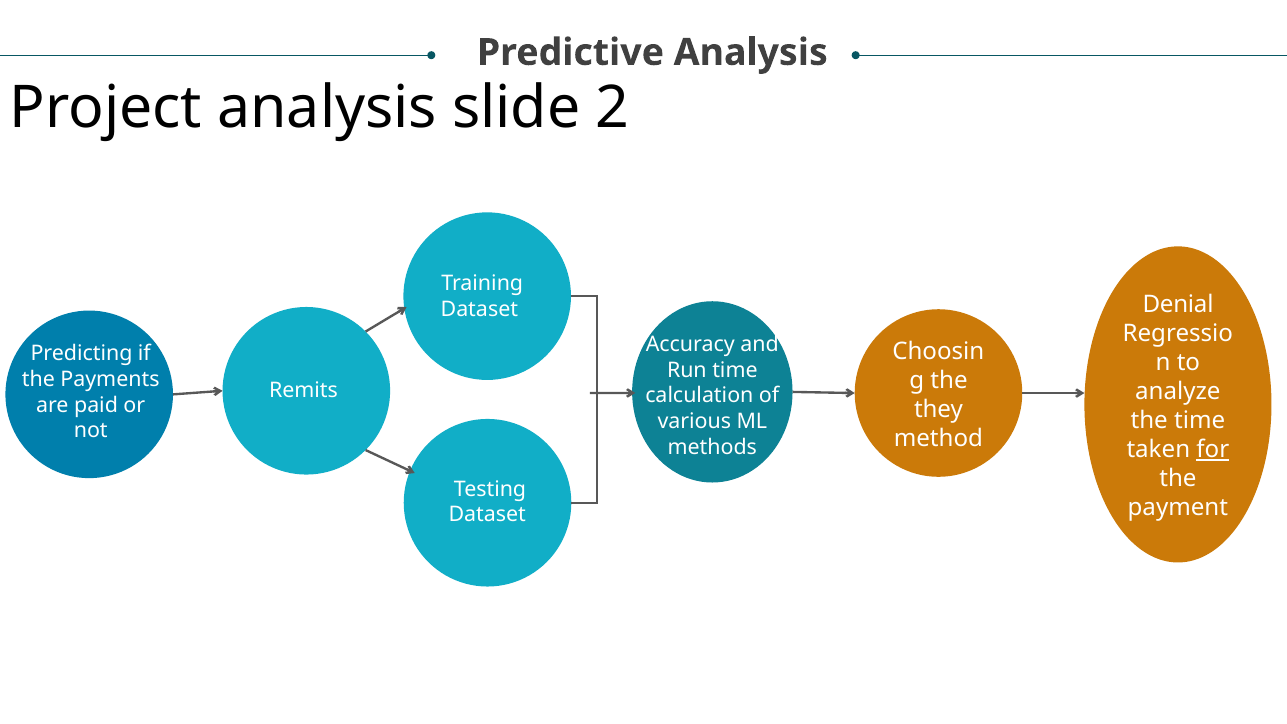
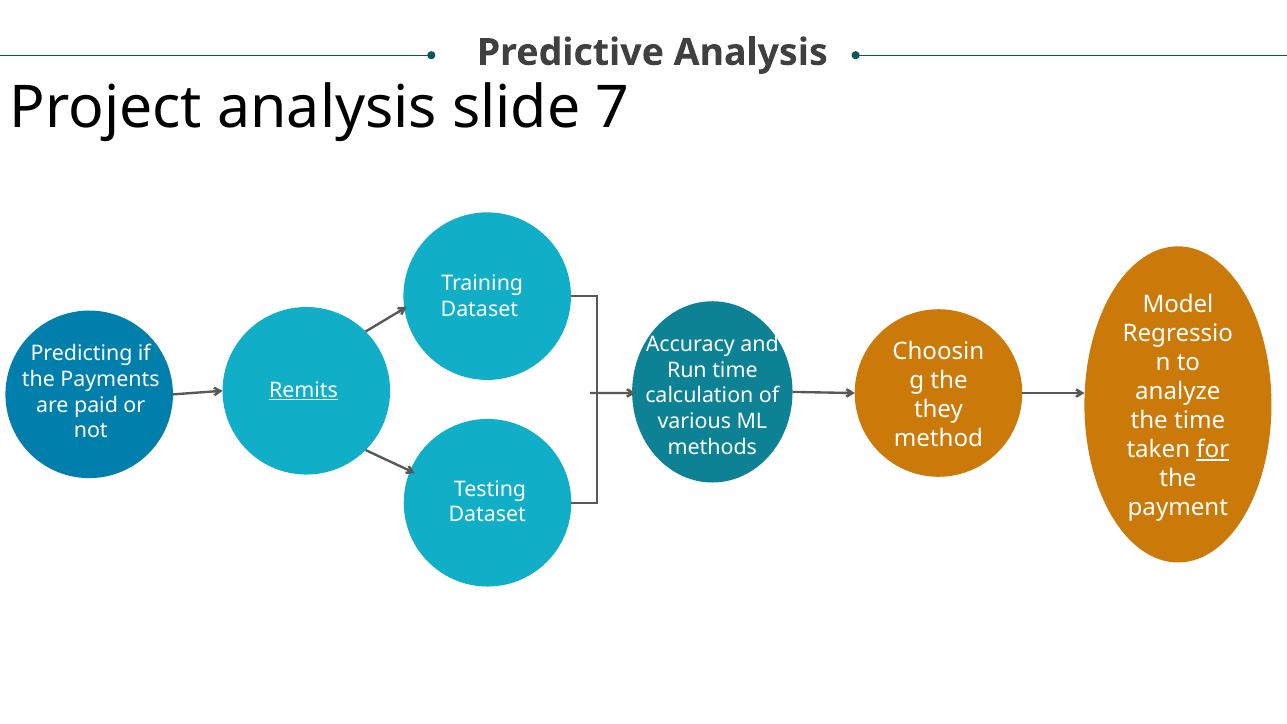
2: 2 -> 7 (613, 108)
Denial: Denial -> Model (1178, 305)
Remits underline: none -> present (303, 390)
